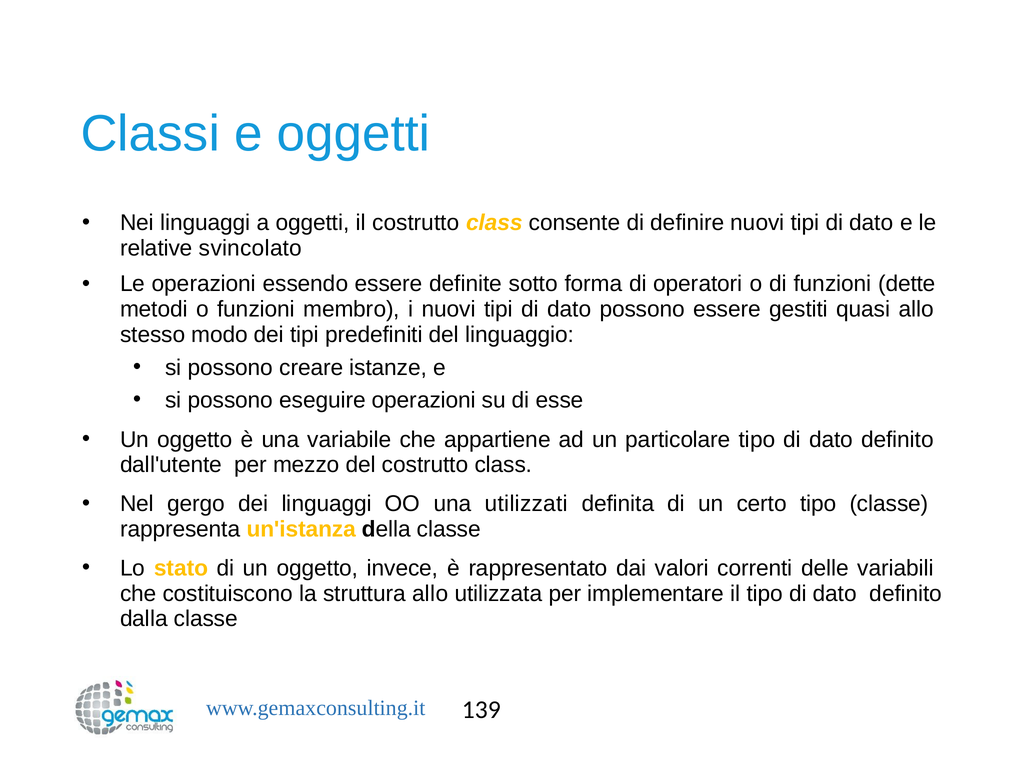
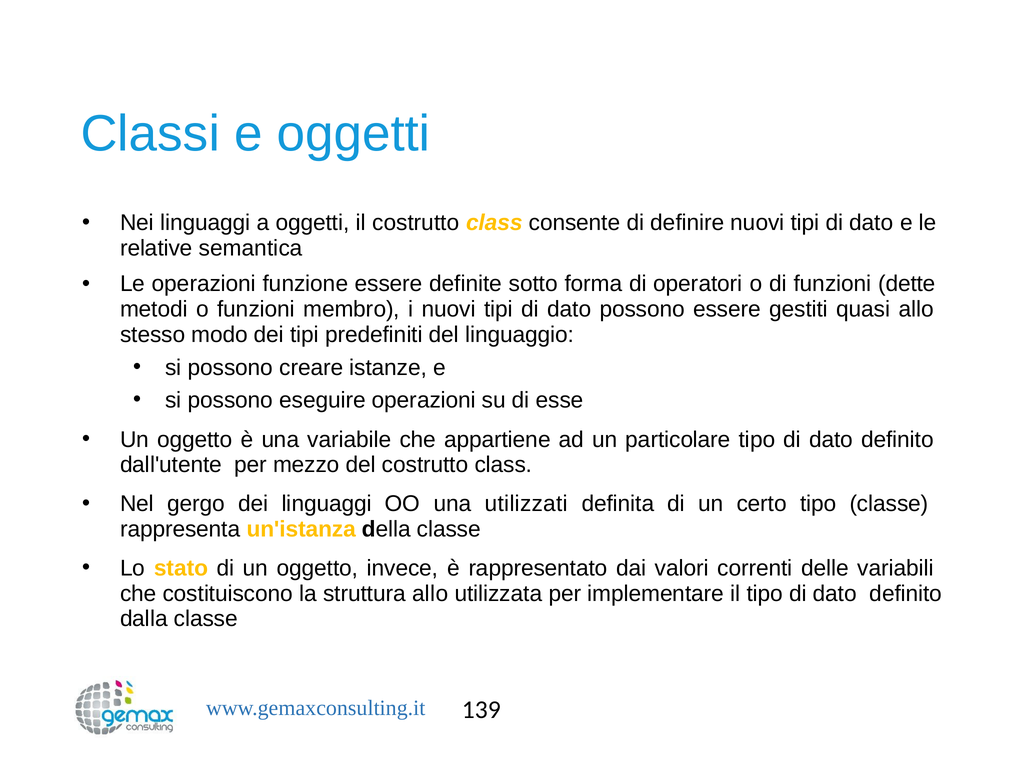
svincolato: svincolato -> semantica (251, 248)
essendo: essendo -> funzione (305, 284)
